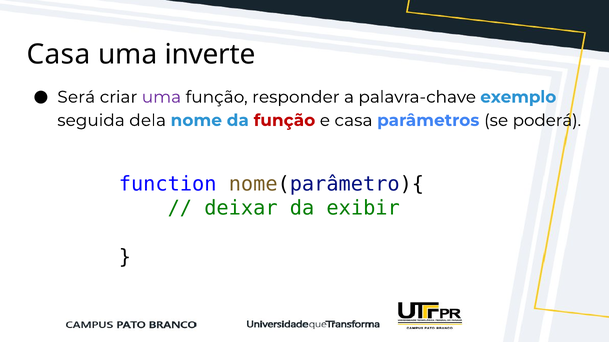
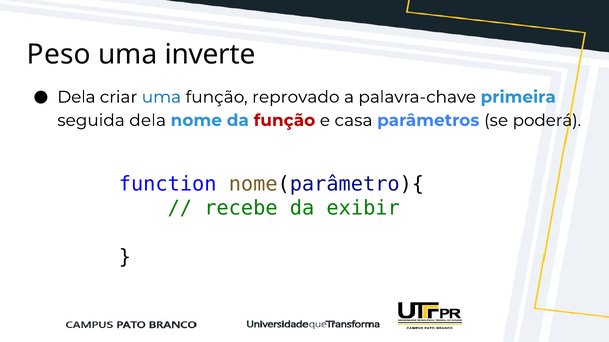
Casa: Casa -> Peso (59, 55)
Será: Será -> Dela (76, 97)
uma colour: purple -> blue (161, 97)
responder: responder -> reprovado (296, 97)
exemplo: exemplo -> primeira (518, 97)
deixar: deixar -> recebe (241, 209)
